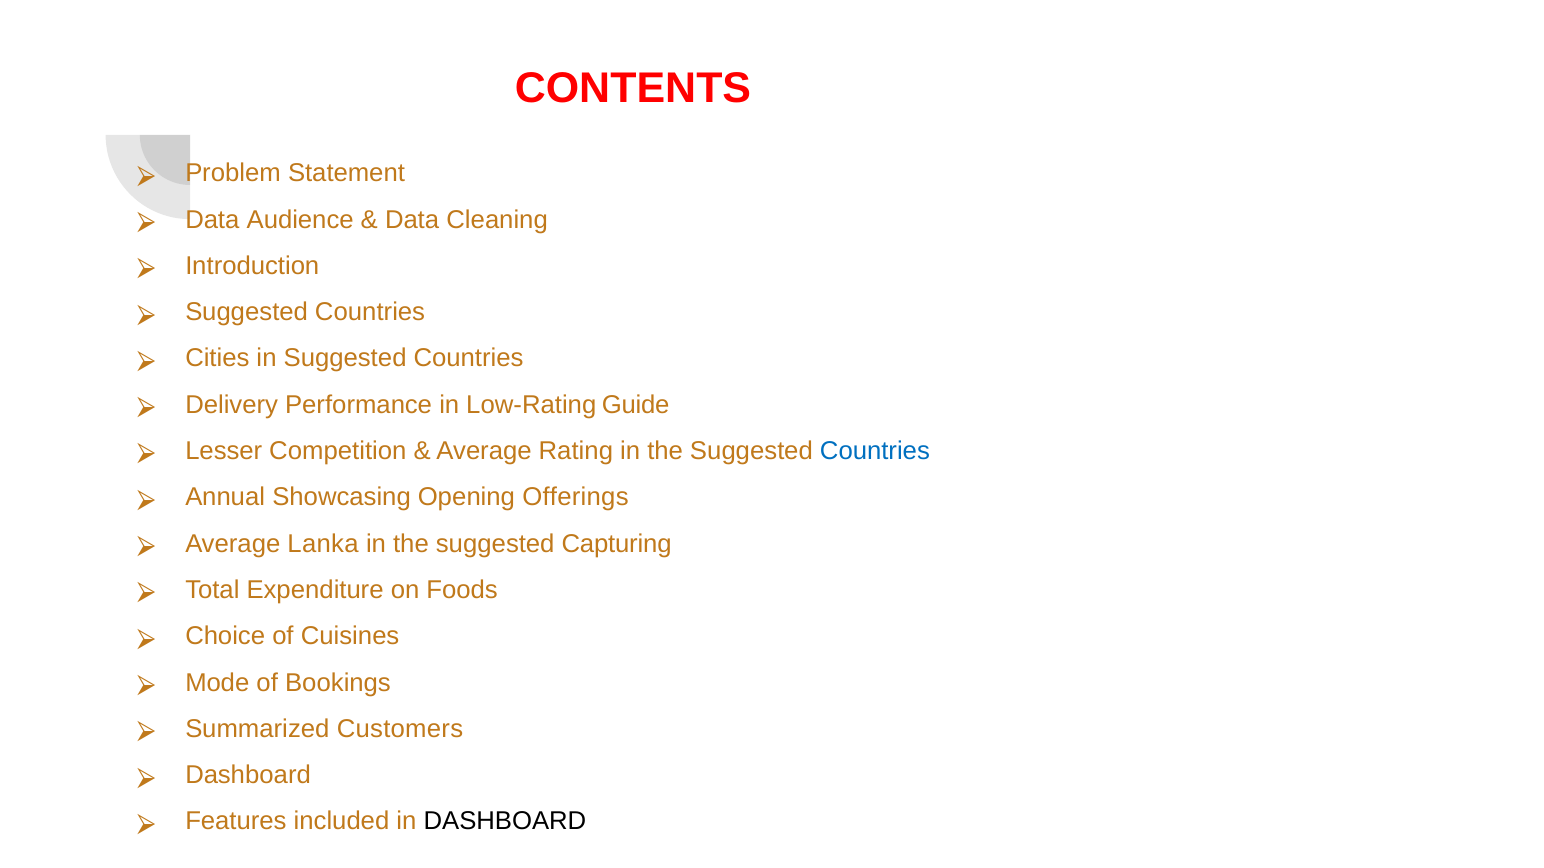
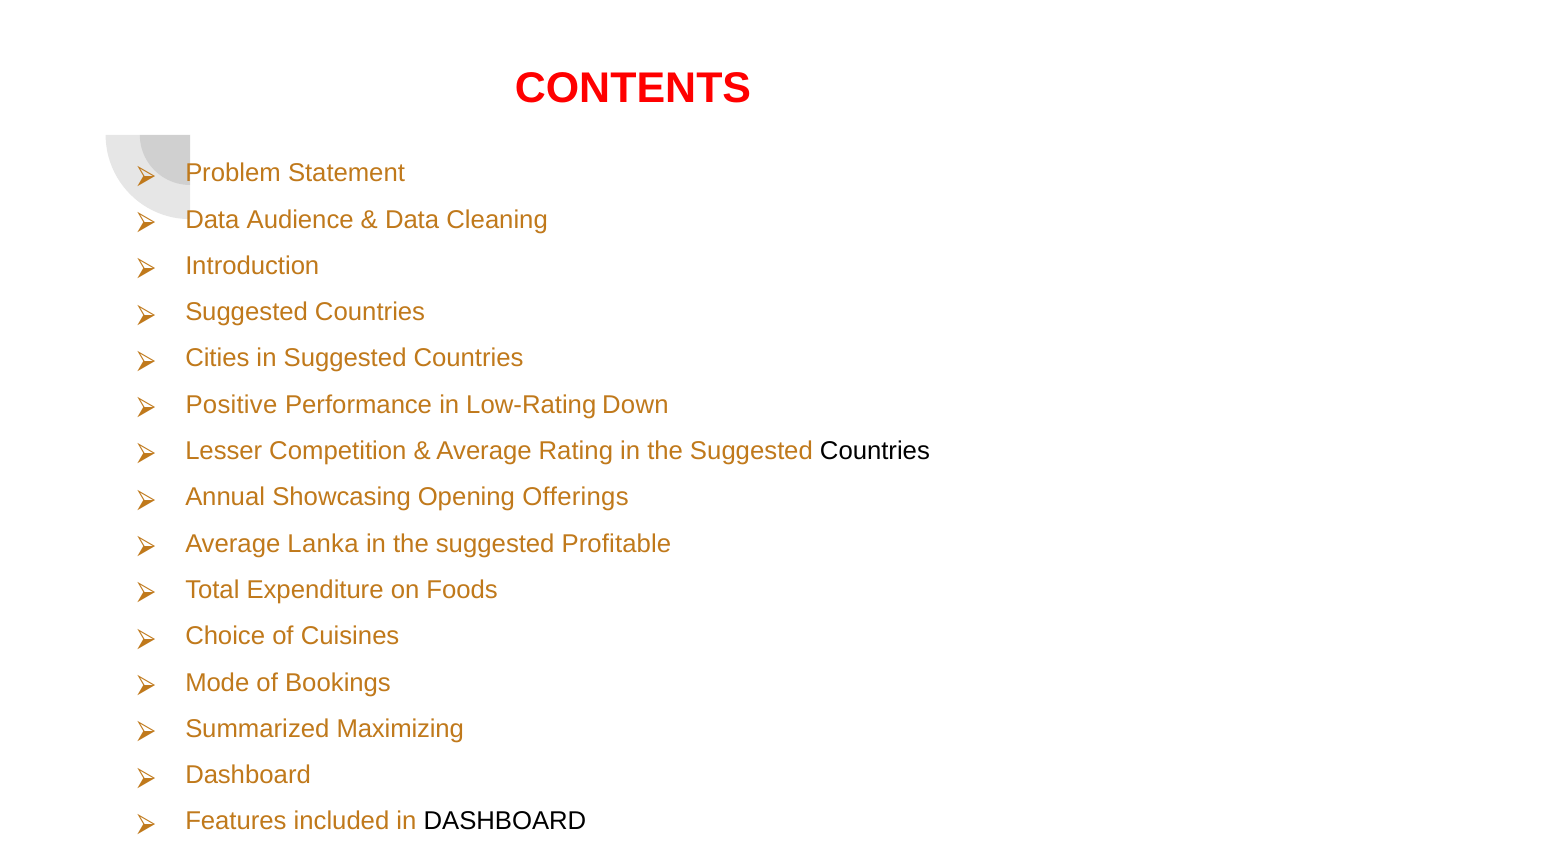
Delivery: Delivery -> Positive (231, 405)
Guide: Guide -> Down (635, 405)
Countries colour: blue -> black (875, 451)
Capturing: Capturing -> Profitable (616, 544)
Customers: Customers -> Maximizing (400, 729)
